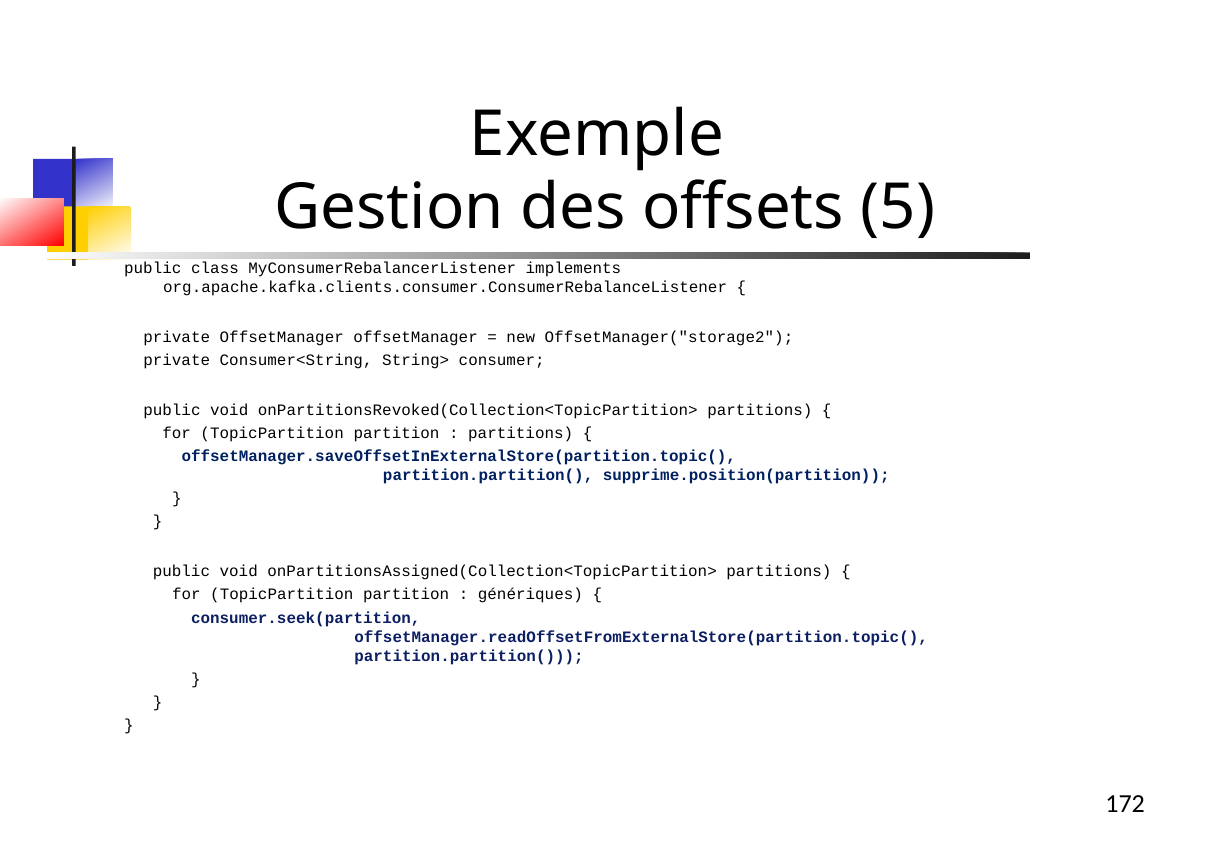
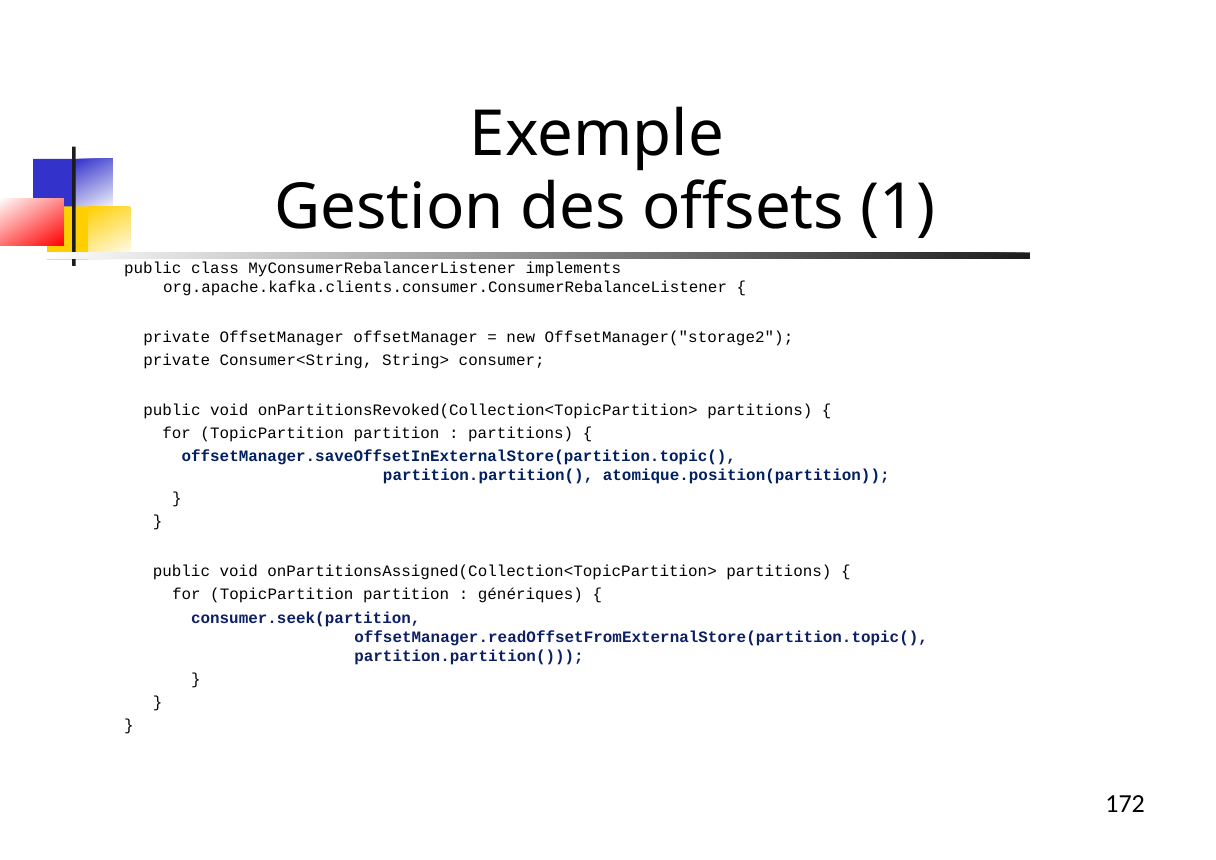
5: 5 -> 1 (898, 208)
supprime.position(partition: supprime.position(partition -> atomique.position(partition (746, 475)
